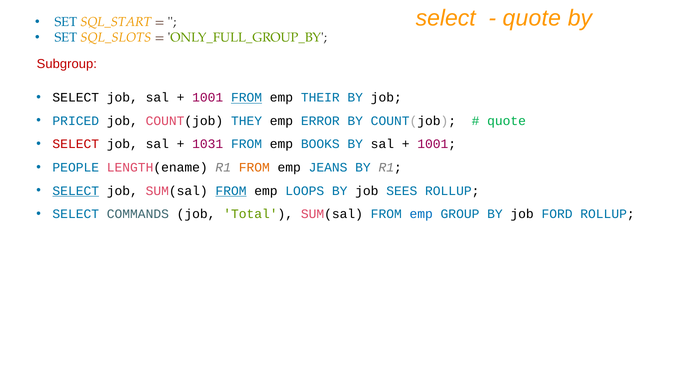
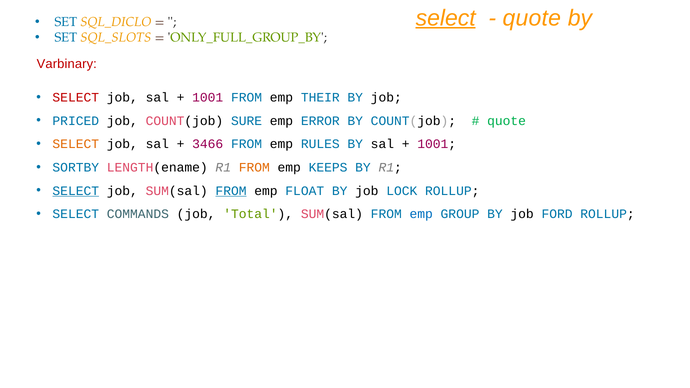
select underline: none -> present (446, 18)
SQL_START: SQL_START -> SQL_DICLO (116, 22)
Subgroup: Subgroup -> Varbinary (67, 64)
SELECT colour: black -> red (76, 98)
FROM underline: present -> none (247, 98)
THEY: THEY -> SURE (247, 121)
SELECT colour: red -> orange (76, 144)
1031: 1031 -> 3466 (208, 144)
BOOKS: BOOKS -> RULES (320, 144)
PEOPLE: PEOPLE -> SORTBY (76, 168)
JEANS: JEANS -> KEEPS (328, 168)
LOOPS: LOOPS -> FLOAT (305, 191)
SEES: SEES -> LOCK (402, 191)
